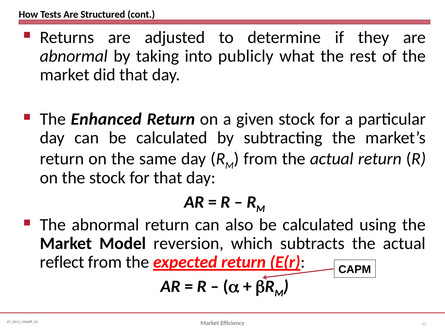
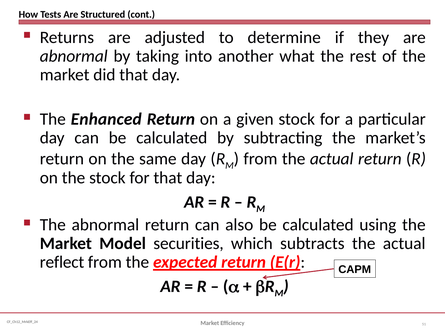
publicly: publicly -> another (246, 56)
reversion: reversion -> securities (189, 243)
